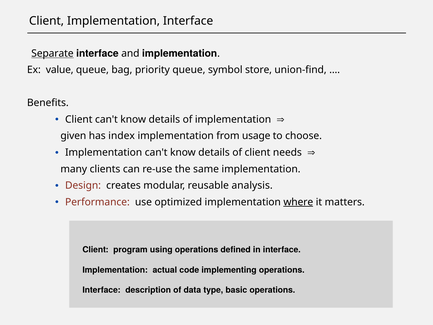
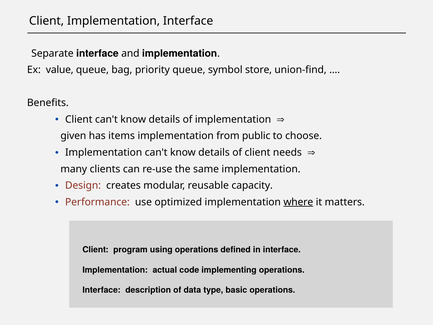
Separate underline: present -> none (52, 53)
index: index -> items (122, 136)
usage: usage -> public (256, 136)
analysis: analysis -> capacity (252, 185)
